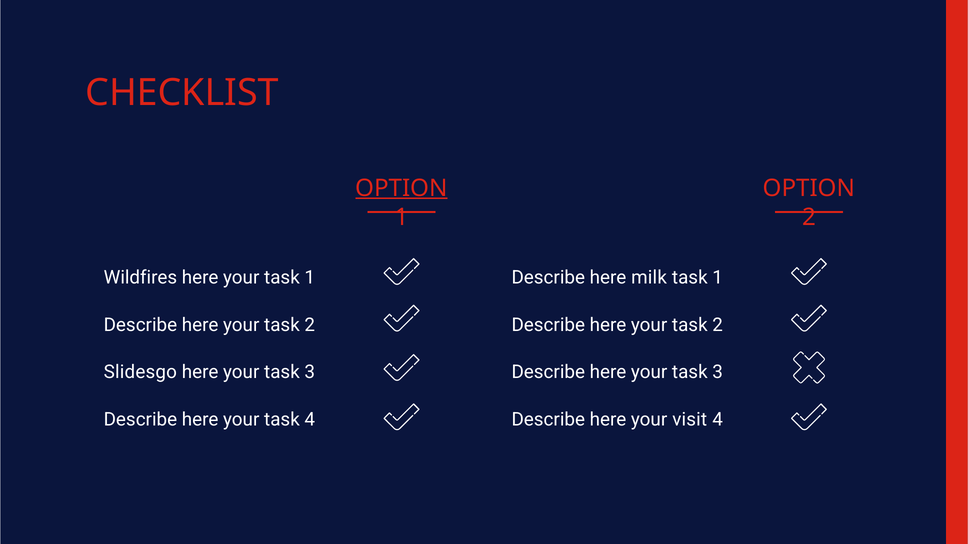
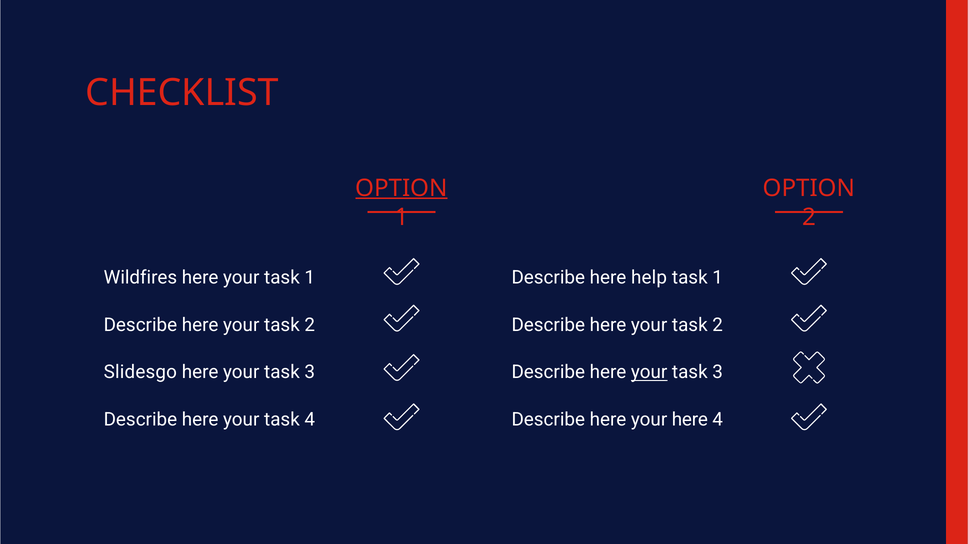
milk: milk -> help (649, 278)
your underline: none -> present (649, 373)
your visit: visit -> here (690, 420)
